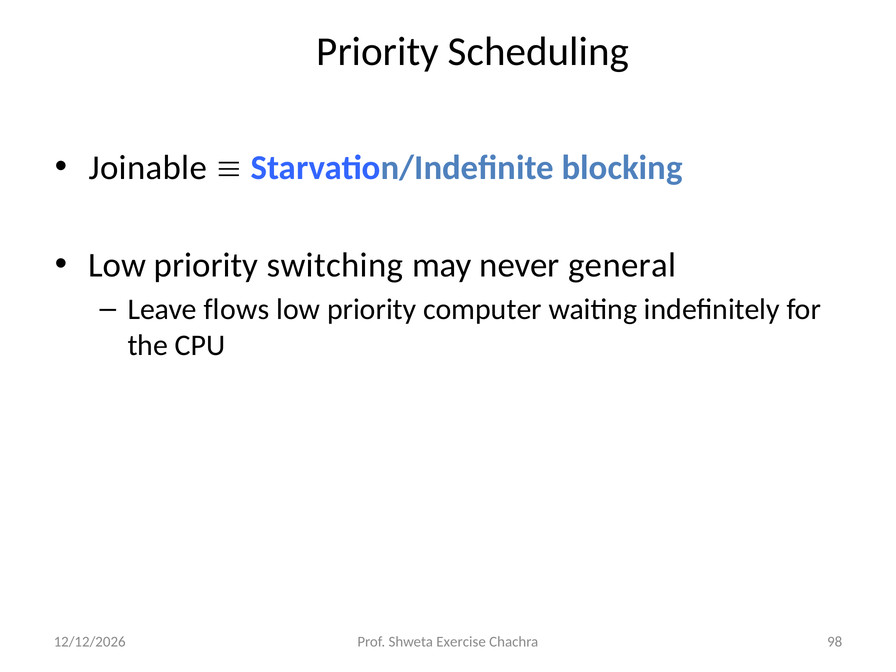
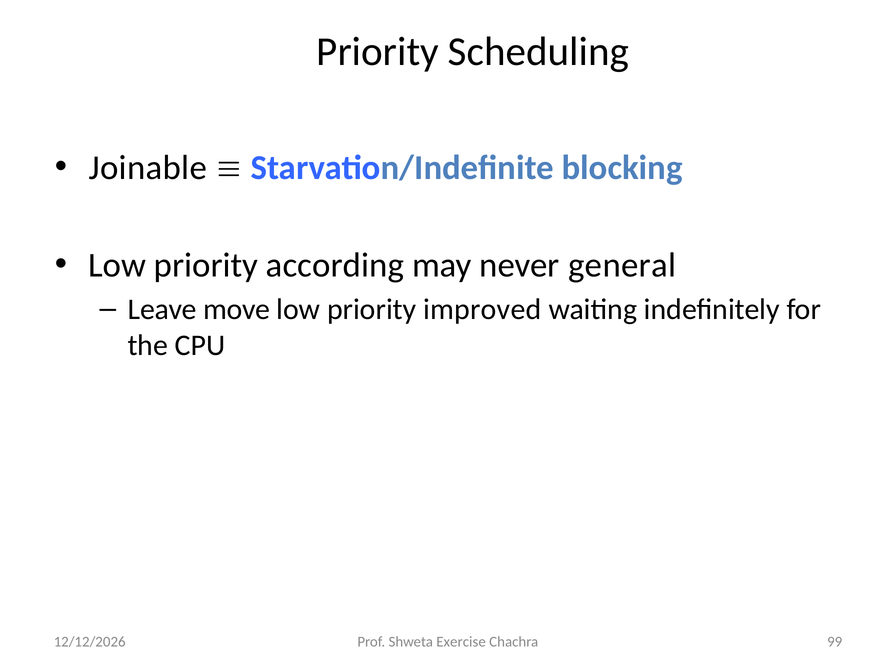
switching: switching -> according (335, 265)
flows: flows -> move (237, 309)
computer: computer -> improved (482, 309)
98: 98 -> 99 (835, 642)
